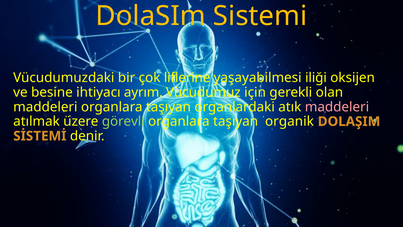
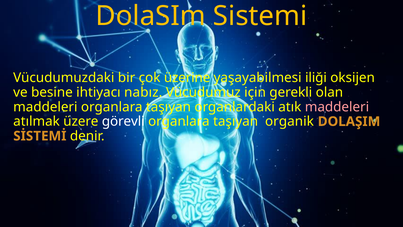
liflerine: liflerine -> üzerine (187, 78)
ayrım: ayrım -> nabız (143, 92)
görevli colour: light green -> white (123, 121)
